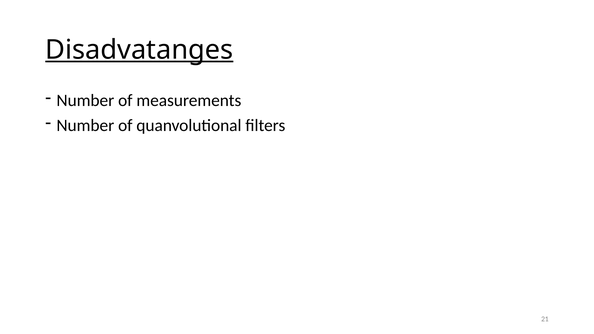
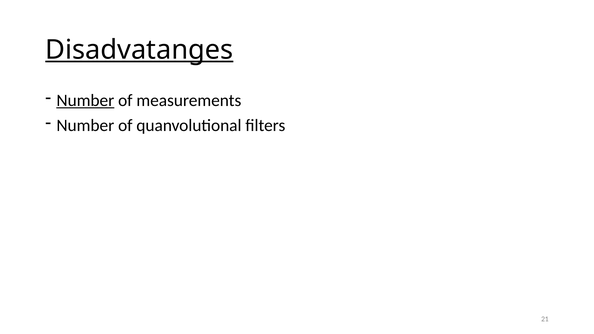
Number underline: none -> present (85, 100)
